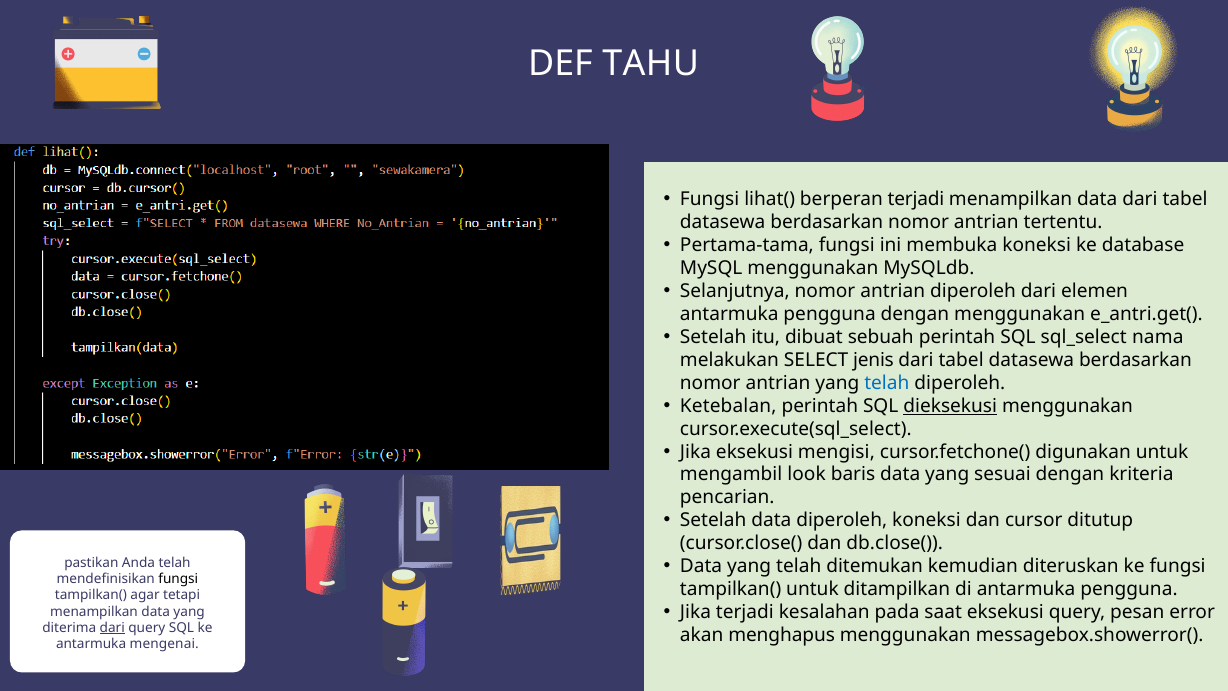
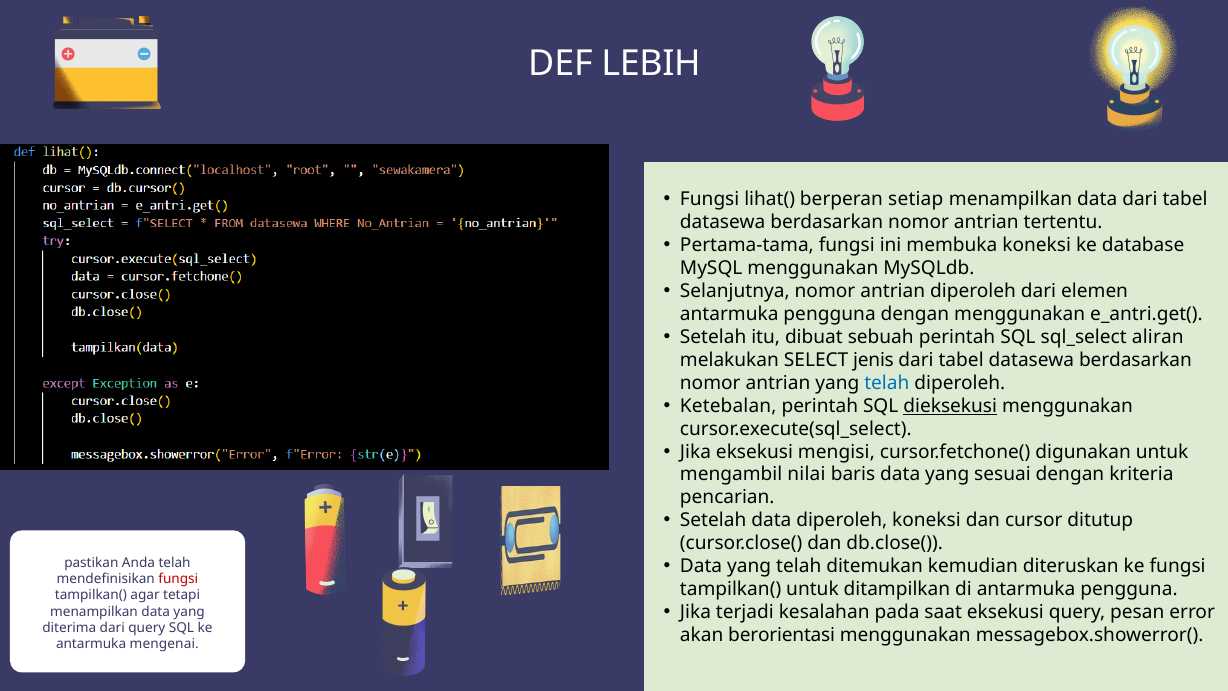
TAHU: TAHU -> LEBIH (651, 64)
berperan terjadi: terjadi -> setiap (916, 200)
nama: nama -> aliran (1158, 337)
look: look -> nilai (806, 475)
fungsi colour: black -> red (178, 579)
dari underline: present -> none (112, 628)
menghapus: menghapus -> berorientasi (782, 635)
